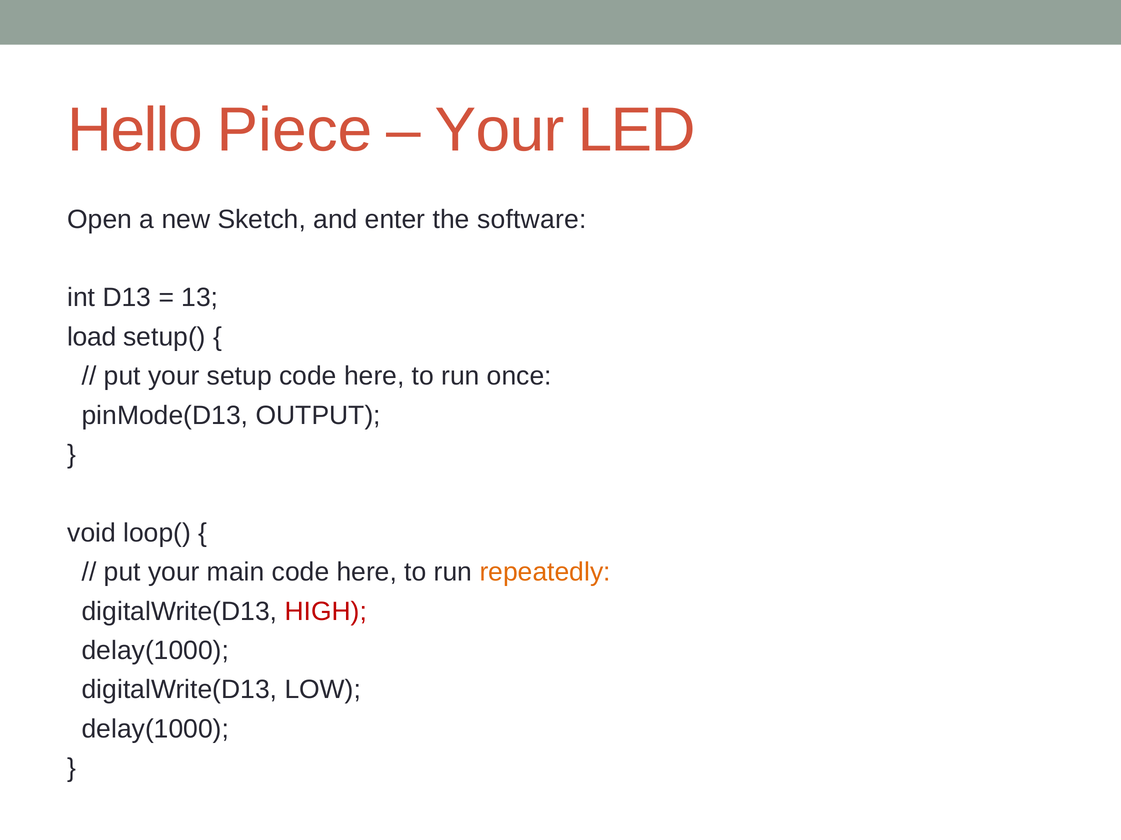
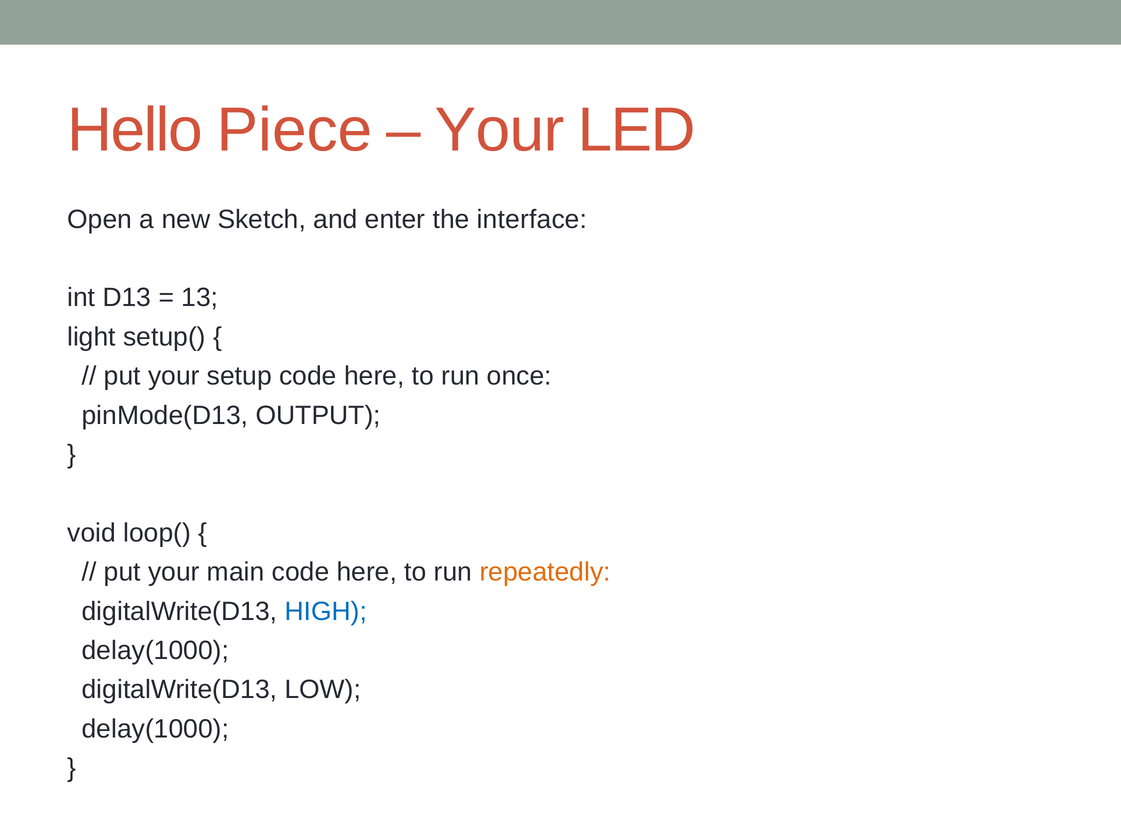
software: software -> interface (532, 220)
load: load -> light (92, 337)
HIGH colour: red -> blue (326, 612)
